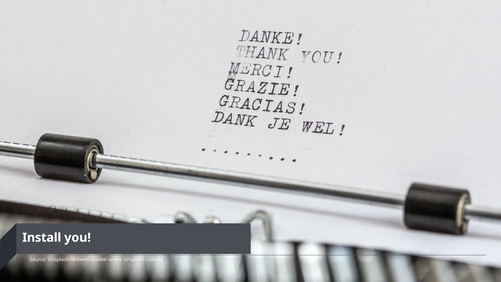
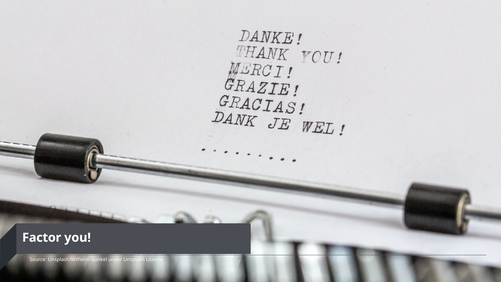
Install: Install -> Factor (42, 237)
